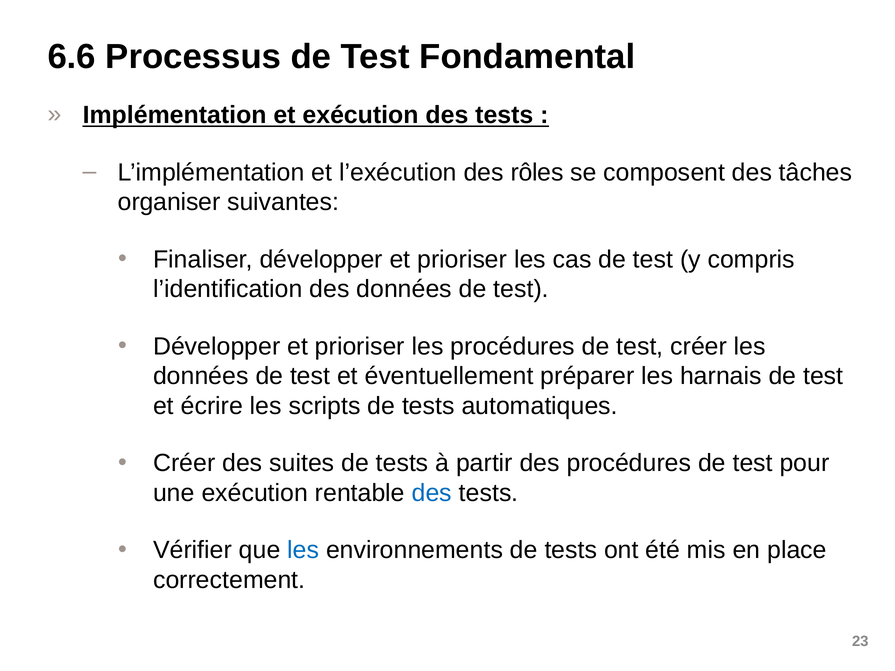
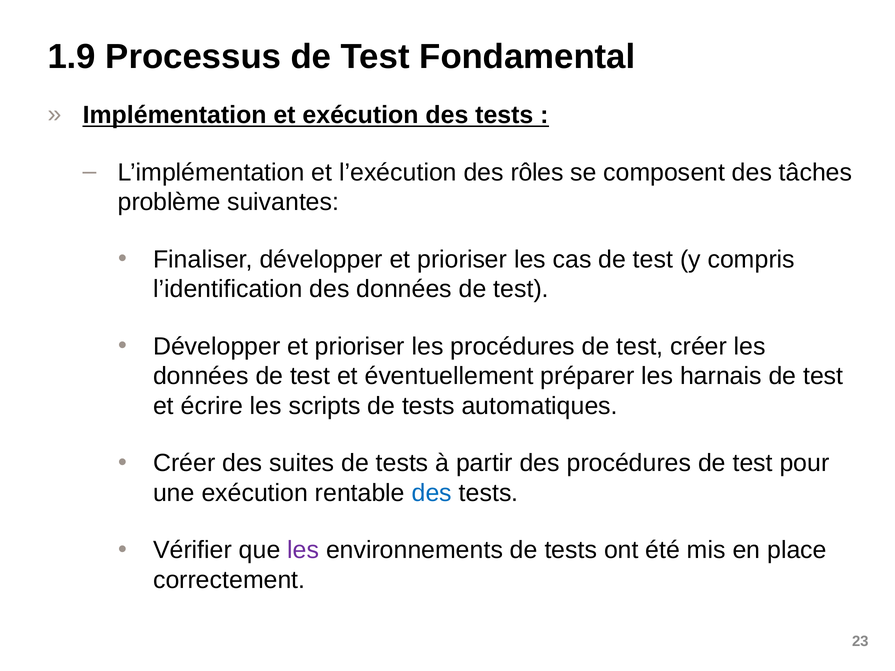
6.6: 6.6 -> 1.9 (72, 57)
organiser: organiser -> problème (169, 202)
les colour: blue -> purple (303, 550)
